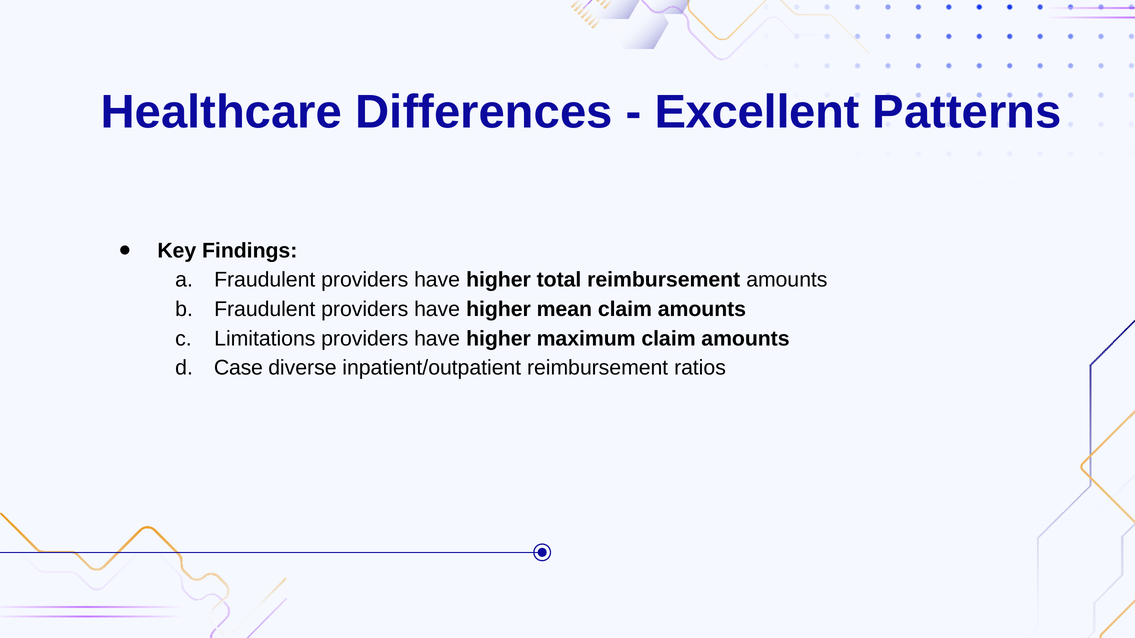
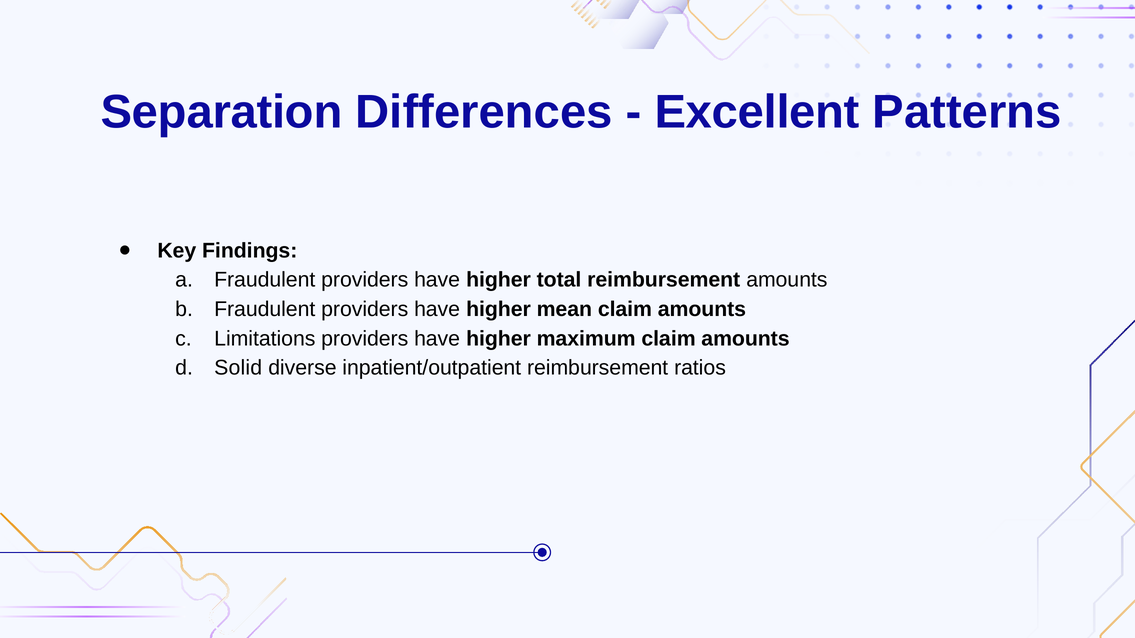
Healthcare: Healthcare -> Separation (222, 112)
Case: Case -> Solid (238, 368)
